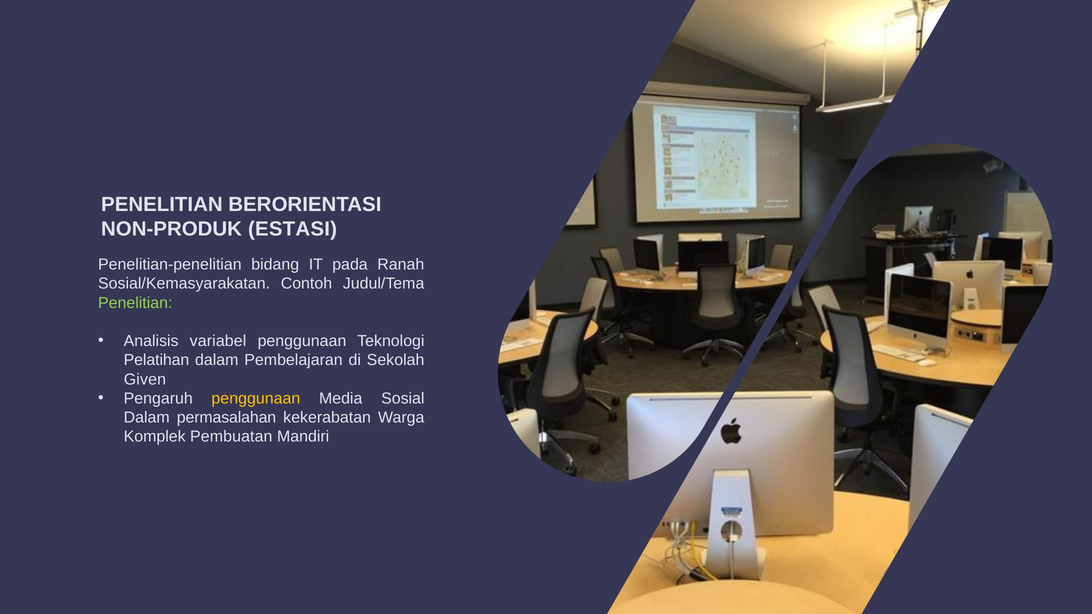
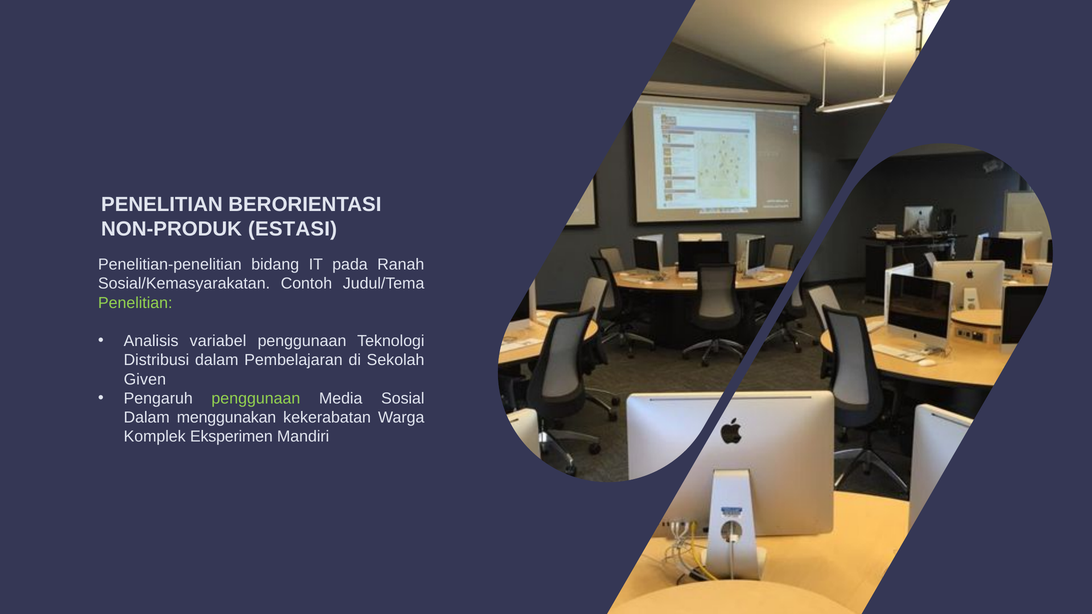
Pelatihan: Pelatihan -> Distribusi (156, 360)
penggunaan colour: yellow -> light green (256, 399)
permasalahan: permasalahan -> menggunakan (227, 418)
Pembuatan: Pembuatan -> Eksperimen (231, 437)
